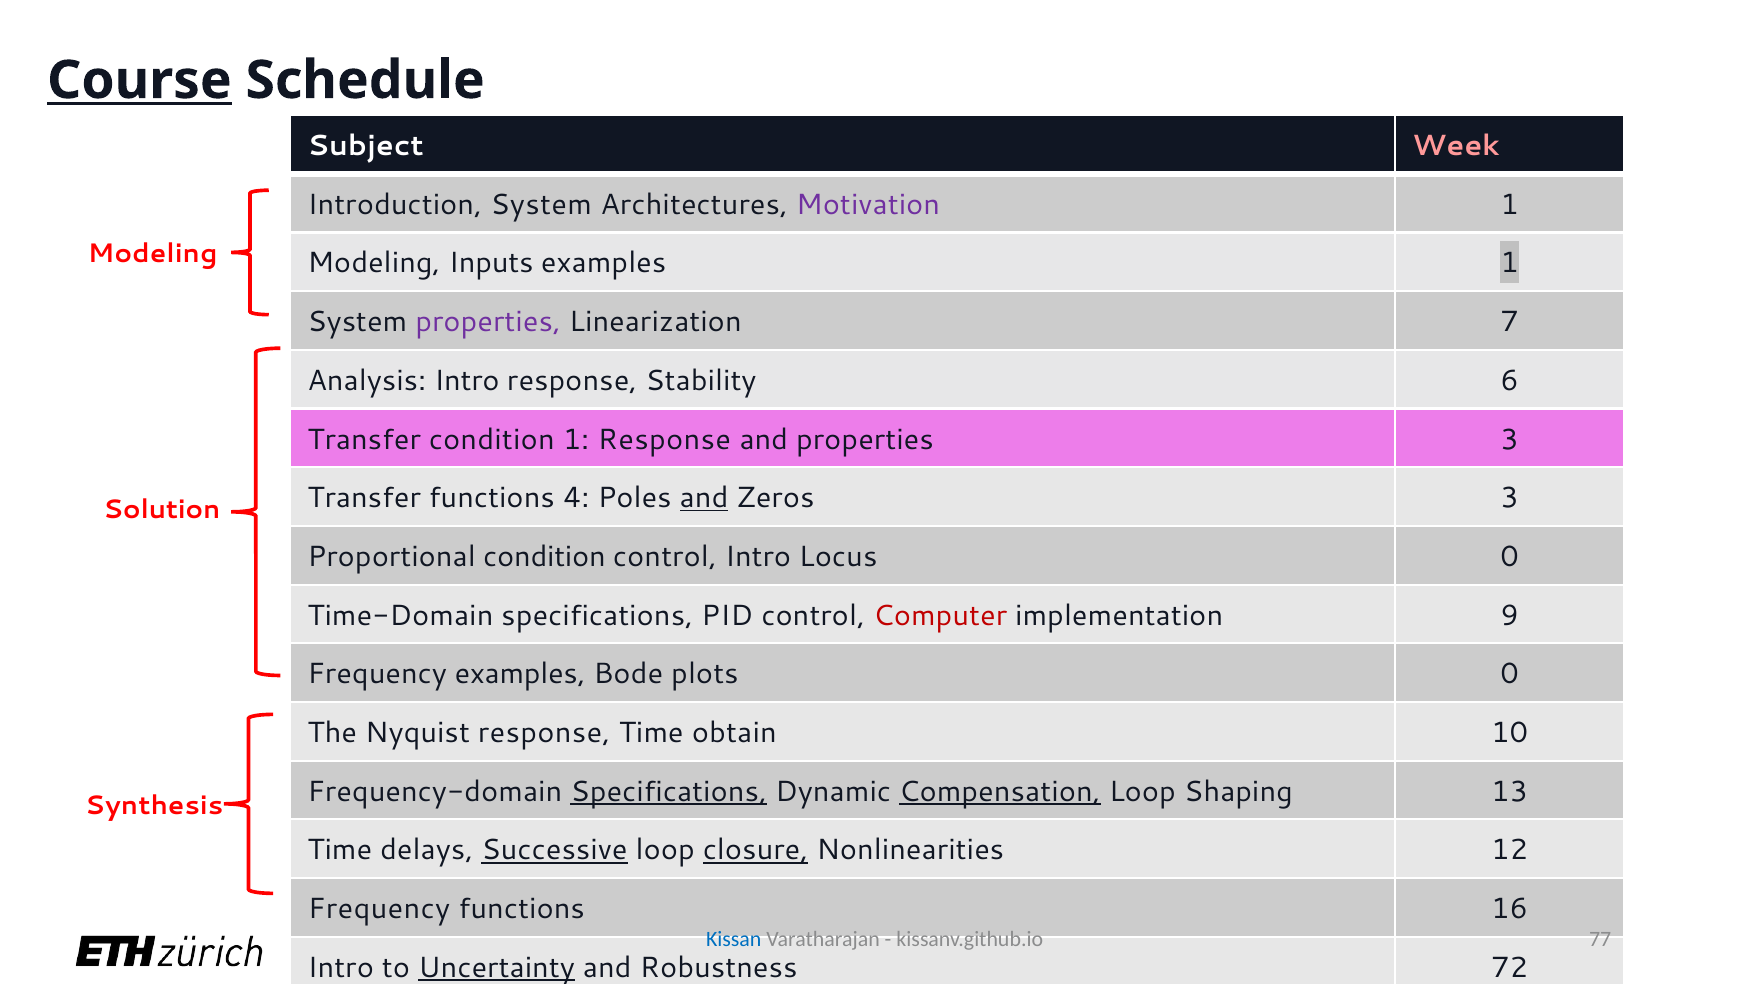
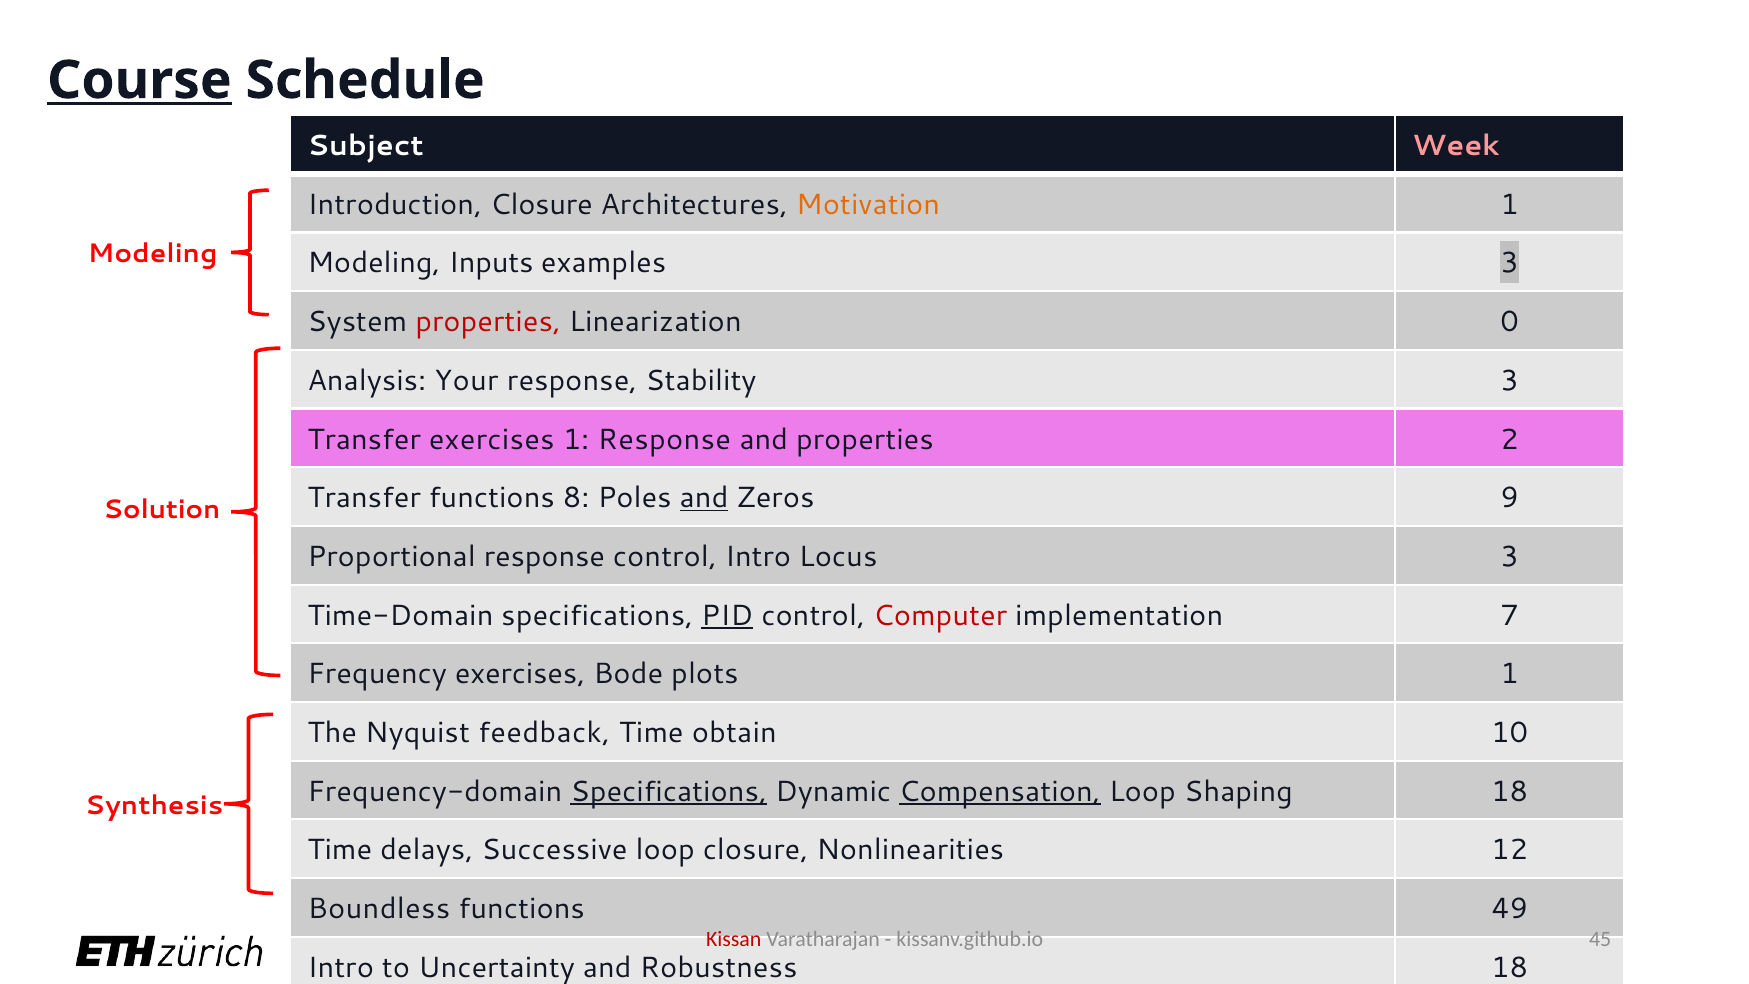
Introduction System: System -> Closure (541, 205)
Motivation colour: purple -> orange (868, 205)
examples 1: 1 -> 3 (1510, 263)
properties colour: purple -> red (488, 322)
7: 7 -> 0 (1510, 322)
Analysis Intro: Intro -> Your (467, 381)
Stability 6: 6 -> 3 (1510, 381)
Transfer condition: condition -> exercises (492, 439)
properties 3: 3 -> 2 (1510, 439)
4: 4 -> 8 (576, 498)
Zeros 3: 3 -> 9 (1510, 498)
Proportional condition: condition -> response (544, 557)
Locus 0: 0 -> 3 (1510, 557)
PID underline: none -> present (727, 615)
9: 9 -> 7 (1510, 615)
Frequency examples: examples -> exercises (520, 674)
plots 0: 0 -> 1 (1510, 674)
Nyquist response: response -> feedback (544, 733)
Shaping 13: 13 -> 18 (1510, 791)
Successive underline: present -> none (555, 850)
closure underline: present -> none (756, 850)
Frequency: Frequency -> Boundless (379, 909)
16: 16 -> 49 (1510, 909)
Kissan colour: blue -> red (734, 940)
77: 77 -> 45 (1600, 939)
Uncertainty underline: present -> none (497, 967)
Robustness 72: 72 -> 18 (1510, 967)
